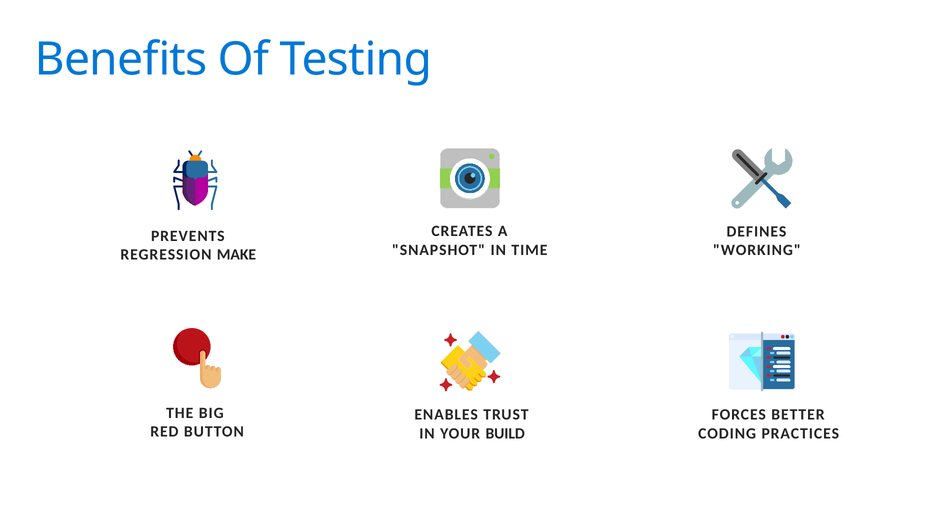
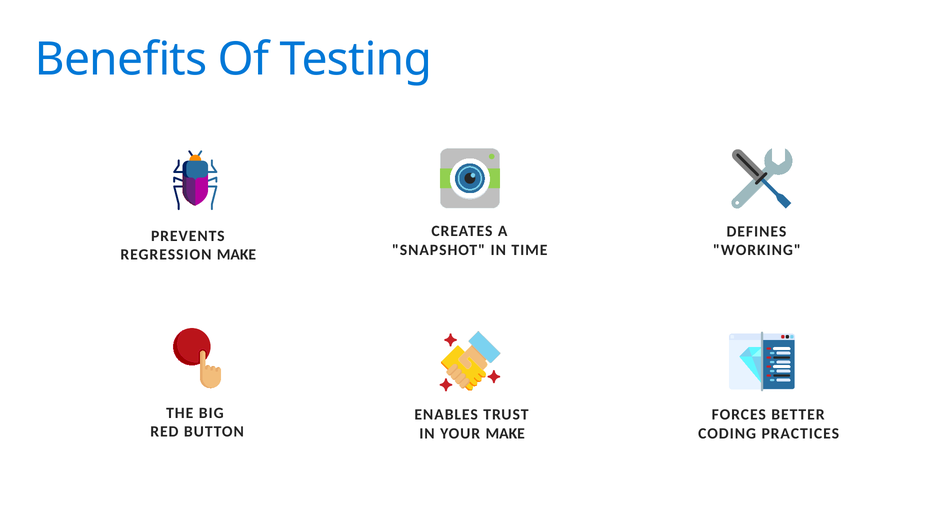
YOUR BUILD: BUILD -> MAKE (505, 433)
